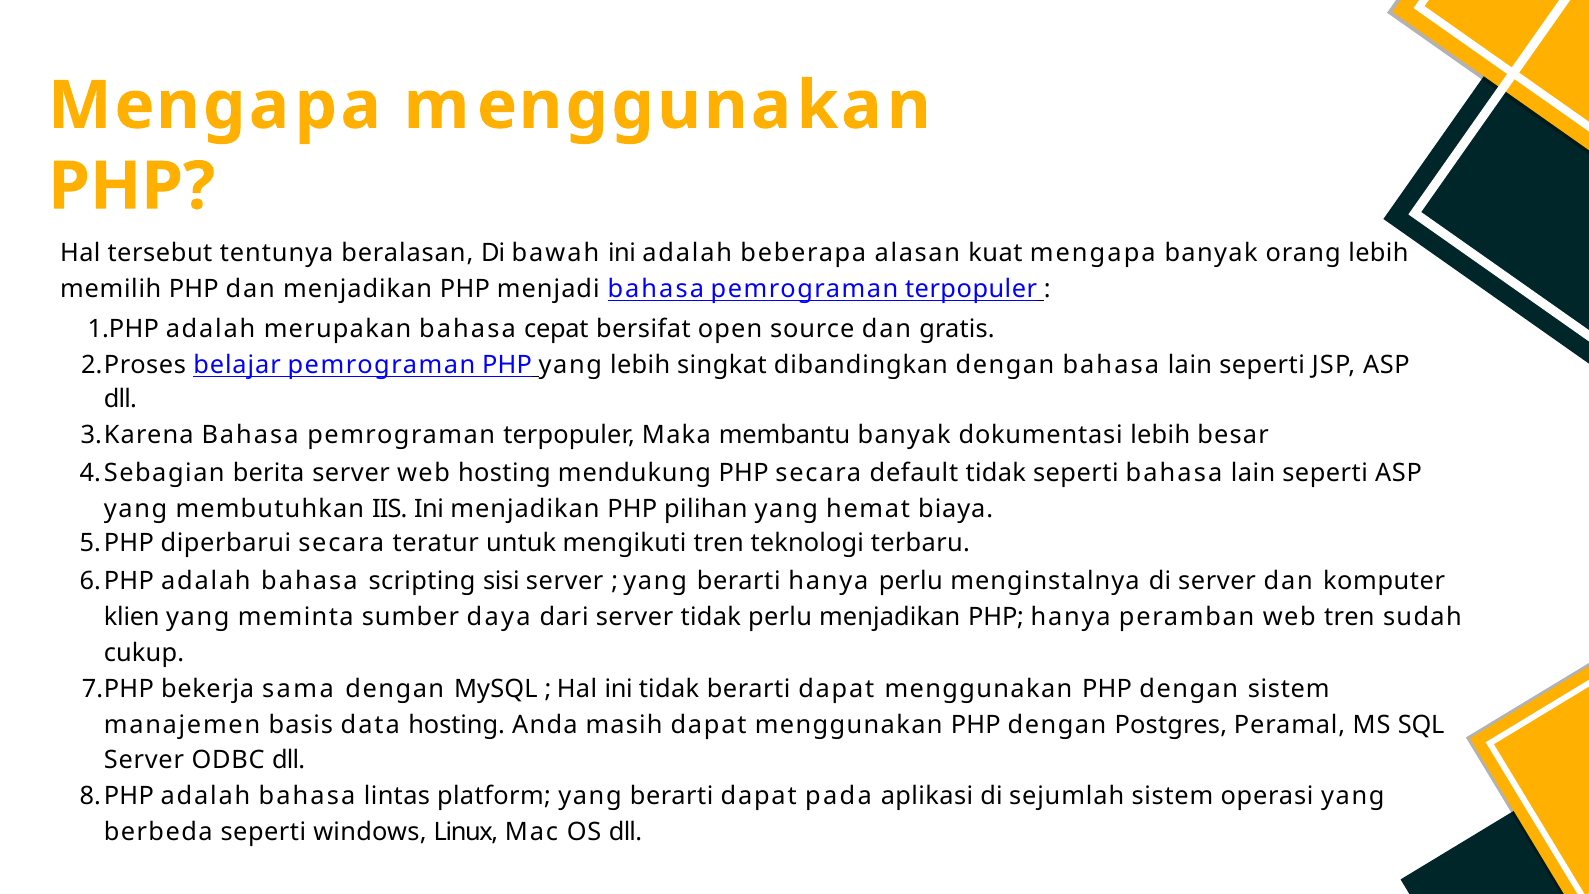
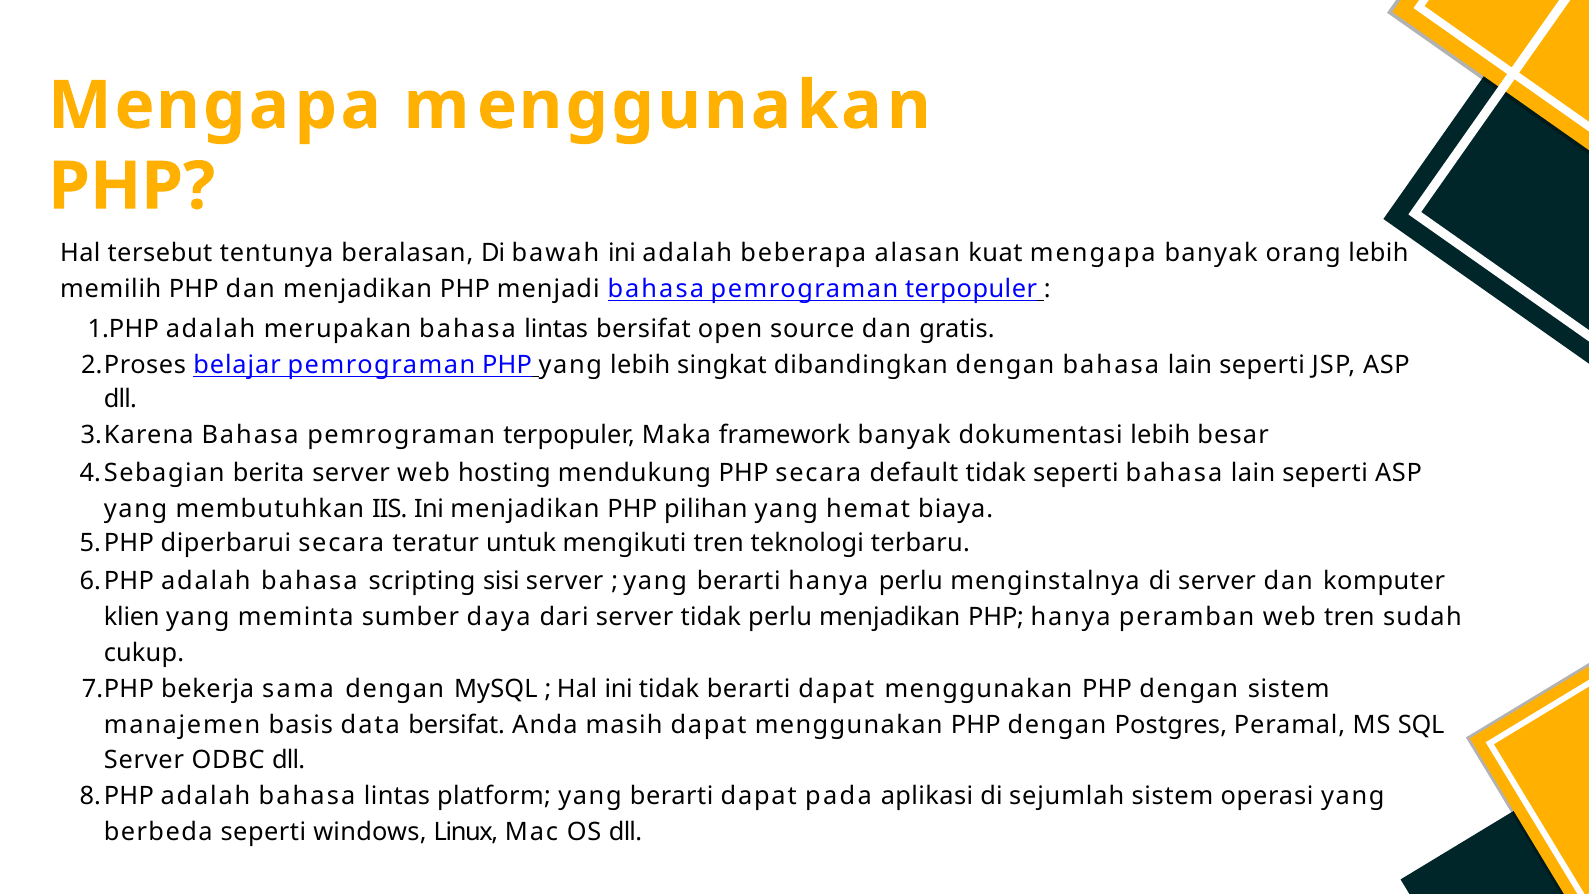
merupakan bahasa cepat: cepat -> lintas (556, 329)
membantu: membantu -> framework (784, 435)
data hosting: hosting -> bersifat (457, 725)
